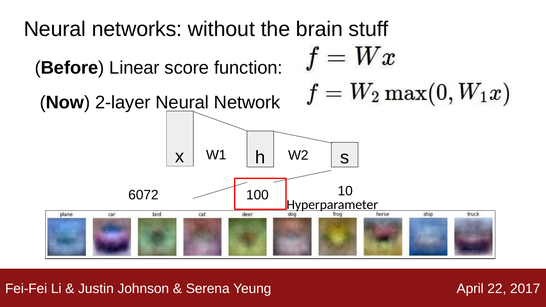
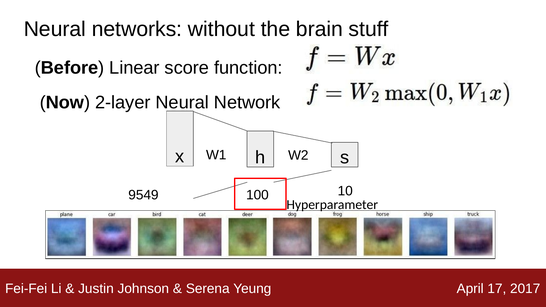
6072: 6072 -> 9549 (143, 195)
22: 22 -> 17 (497, 289)
